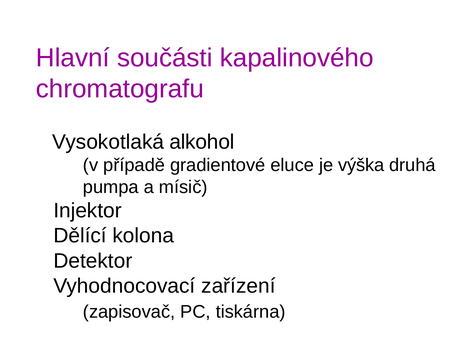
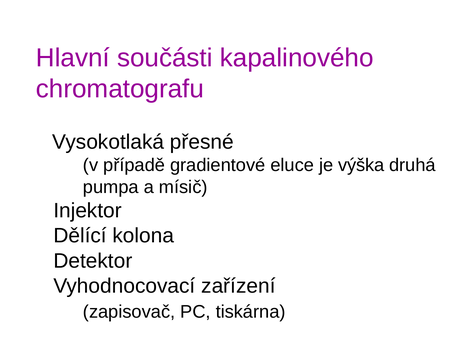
alkohol: alkohol -> přesné (202, 142)
